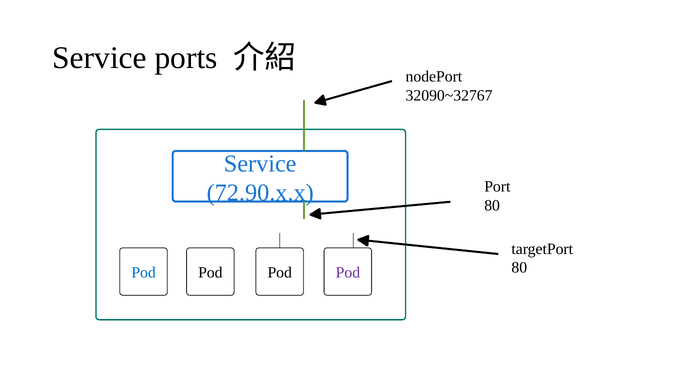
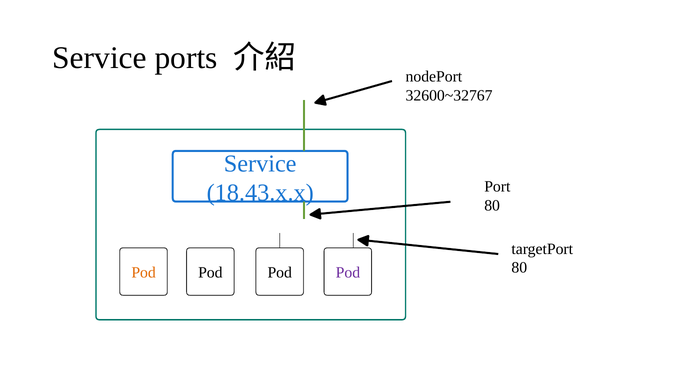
32090~32767: 32090~32767 -> 32600~32767 (449, 96)
72.90.x.x: 72.90.x.x -> 18.43.x.x (260, 193)
Pod colour: blue -> orange (144, 273)
